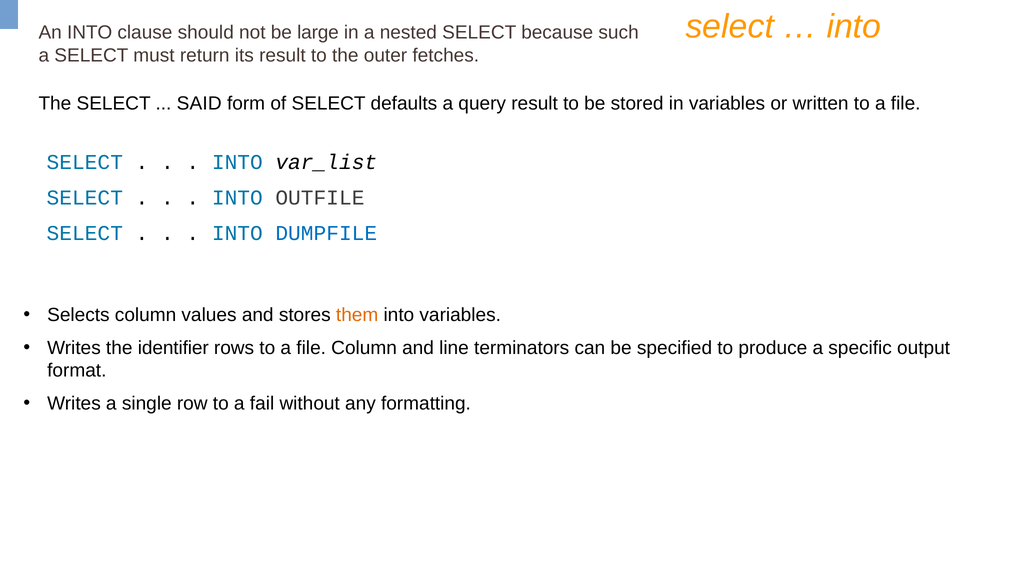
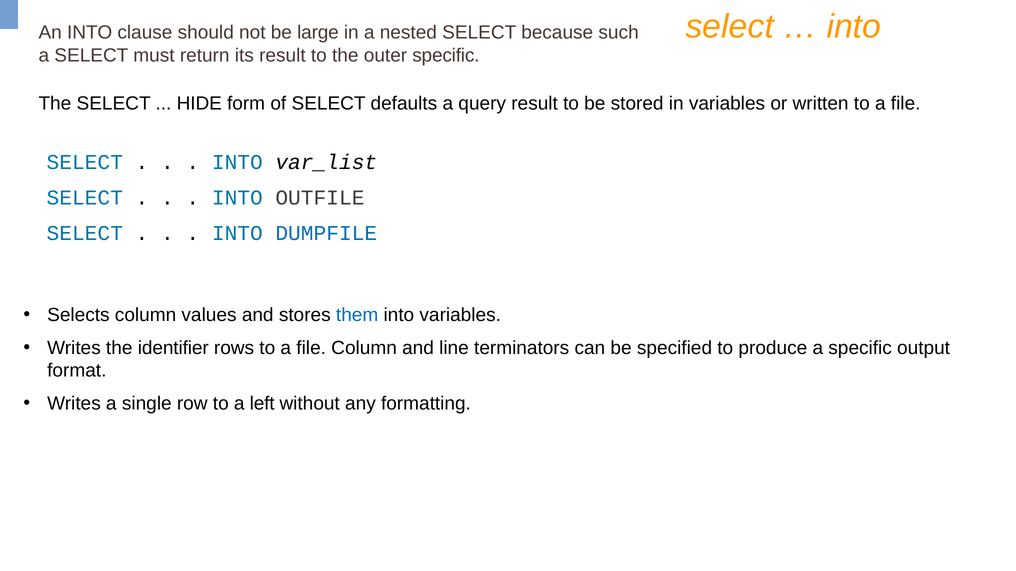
outer fetches: fetches -> specific (446, 55)
SAID: SAID -> HIDE (199, 103)
them colour: orange -> blue (357, 315)
fail: fail -> left (262, 404)
